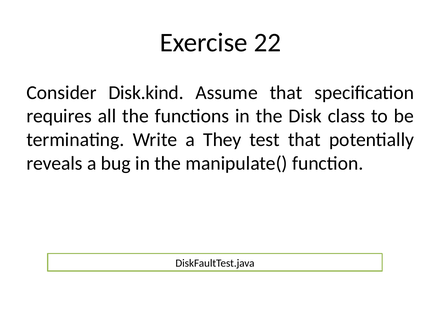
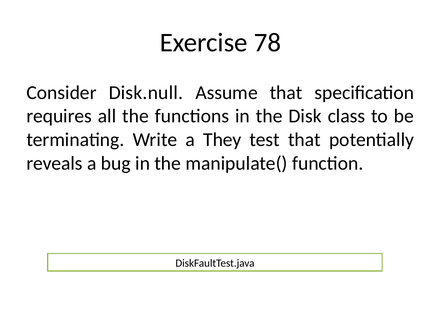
22: 22 -> 78 (267, 43)
Disk.kind: Disk.kind -> Disk.null (146, 93)
